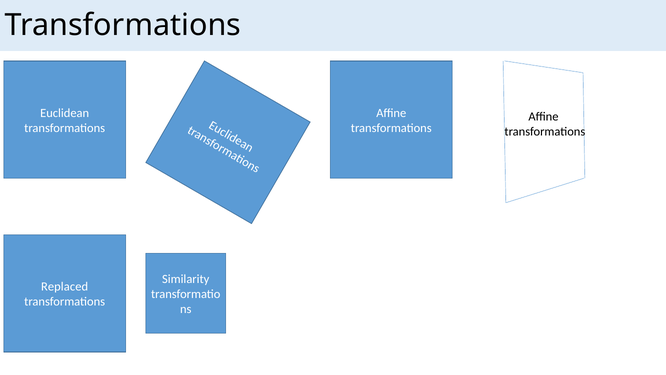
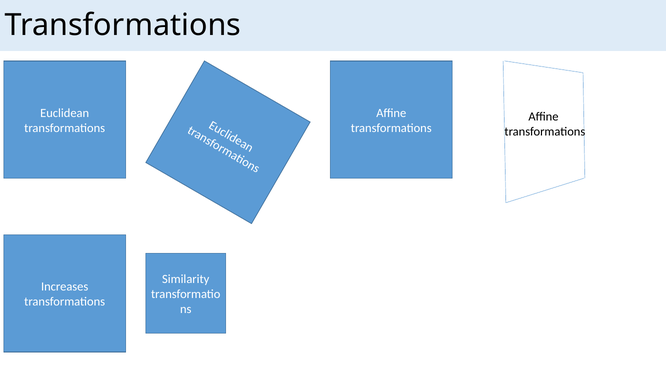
Replaced: Replaced -> Increases (65, 286)
